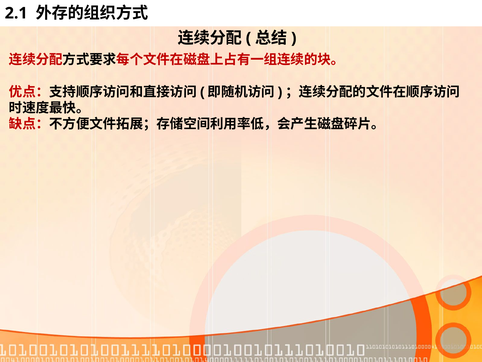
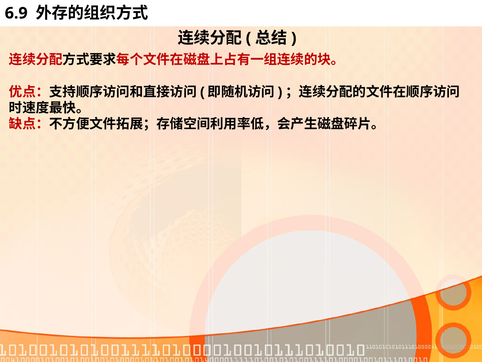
2.1: 2.1 -> 6.9 (16, 13)
